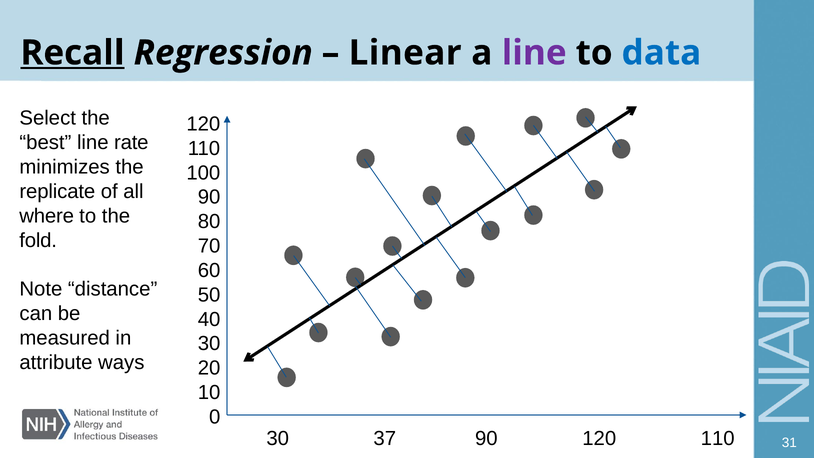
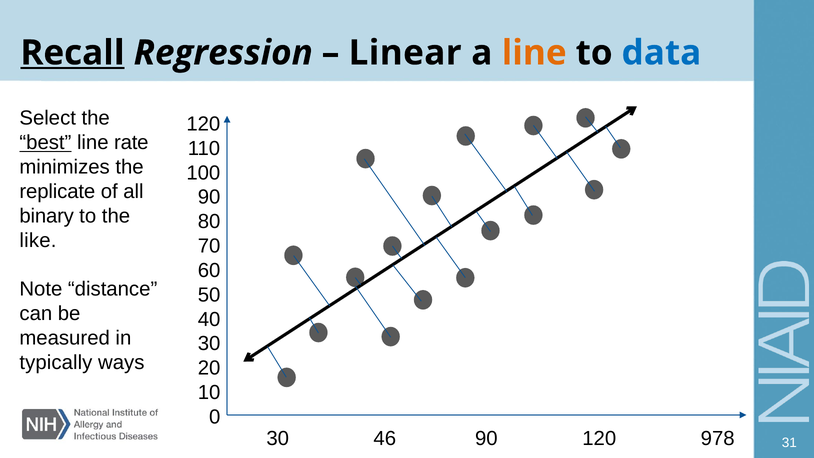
line colour: purple -> orange (534, 53)
best underline: none -> present (45, 143)
where: where -> binary (47, 216)
fold: fold -> like (38, 240)
attribute: attribute -> typically (56, 362)
37: 37 -> 46 (385, 438)
90 120 110: 110 -> 978 (718, 438)
